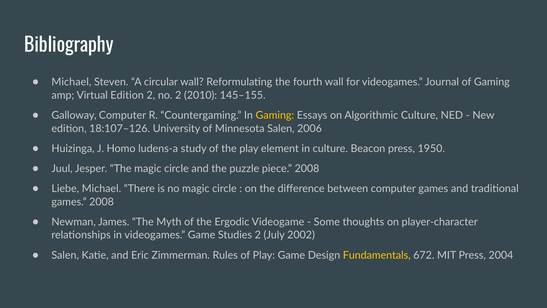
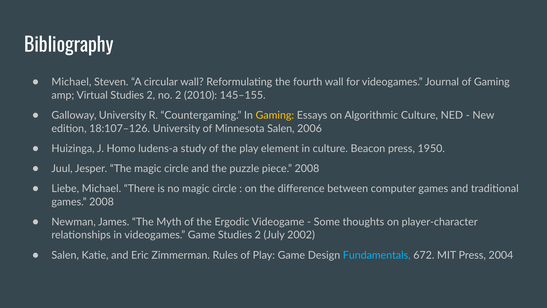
Virtual Edition: Edition -> Studies (127, 95)
Galloway Computer: Computer -> University (123, 115)
Fundamentals colour: yellow -> light blue (377, 255)
